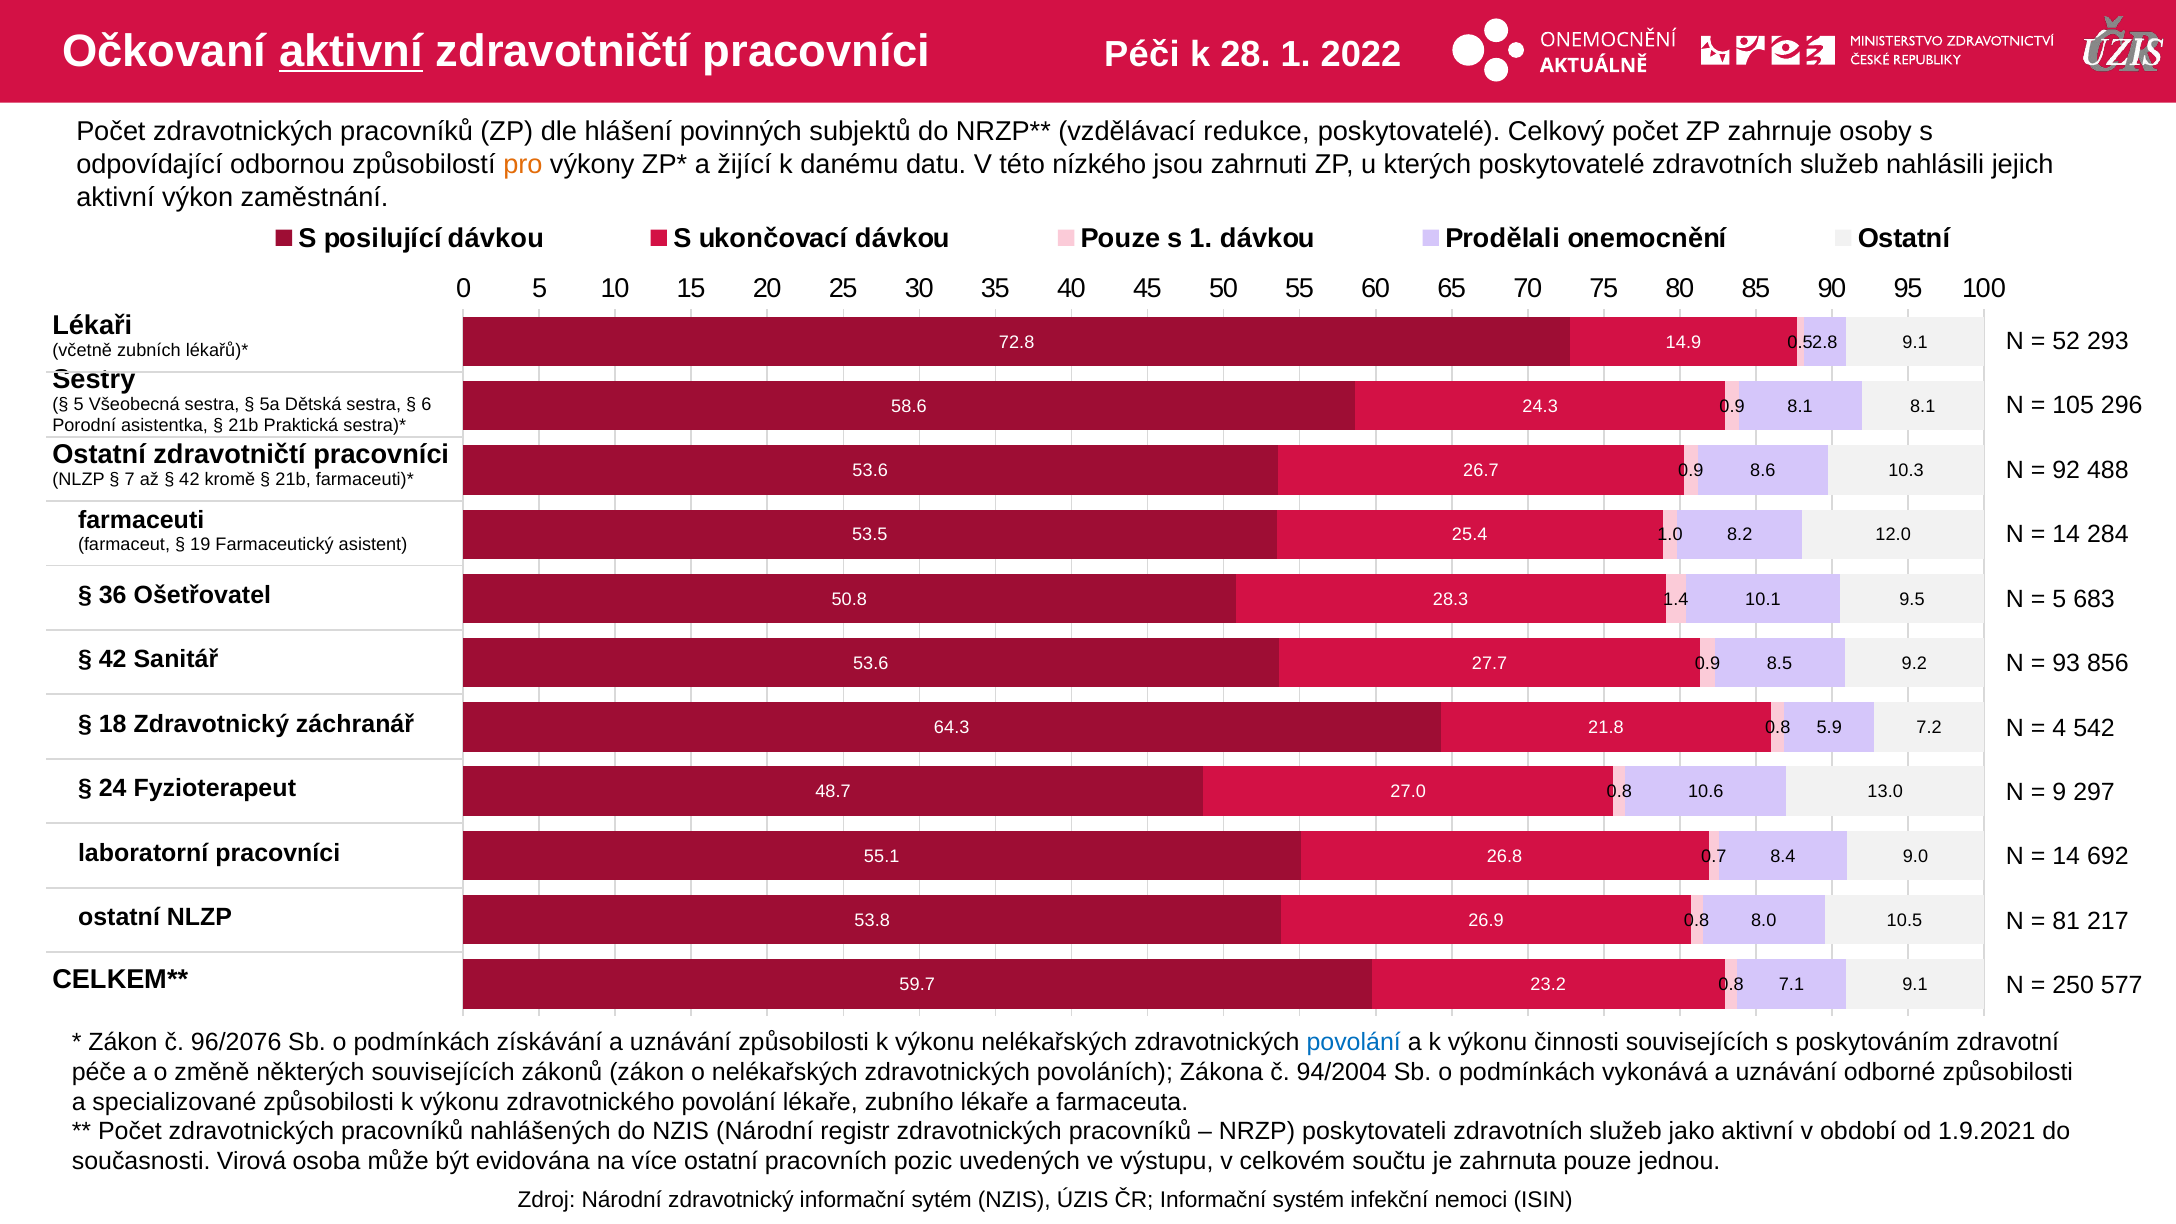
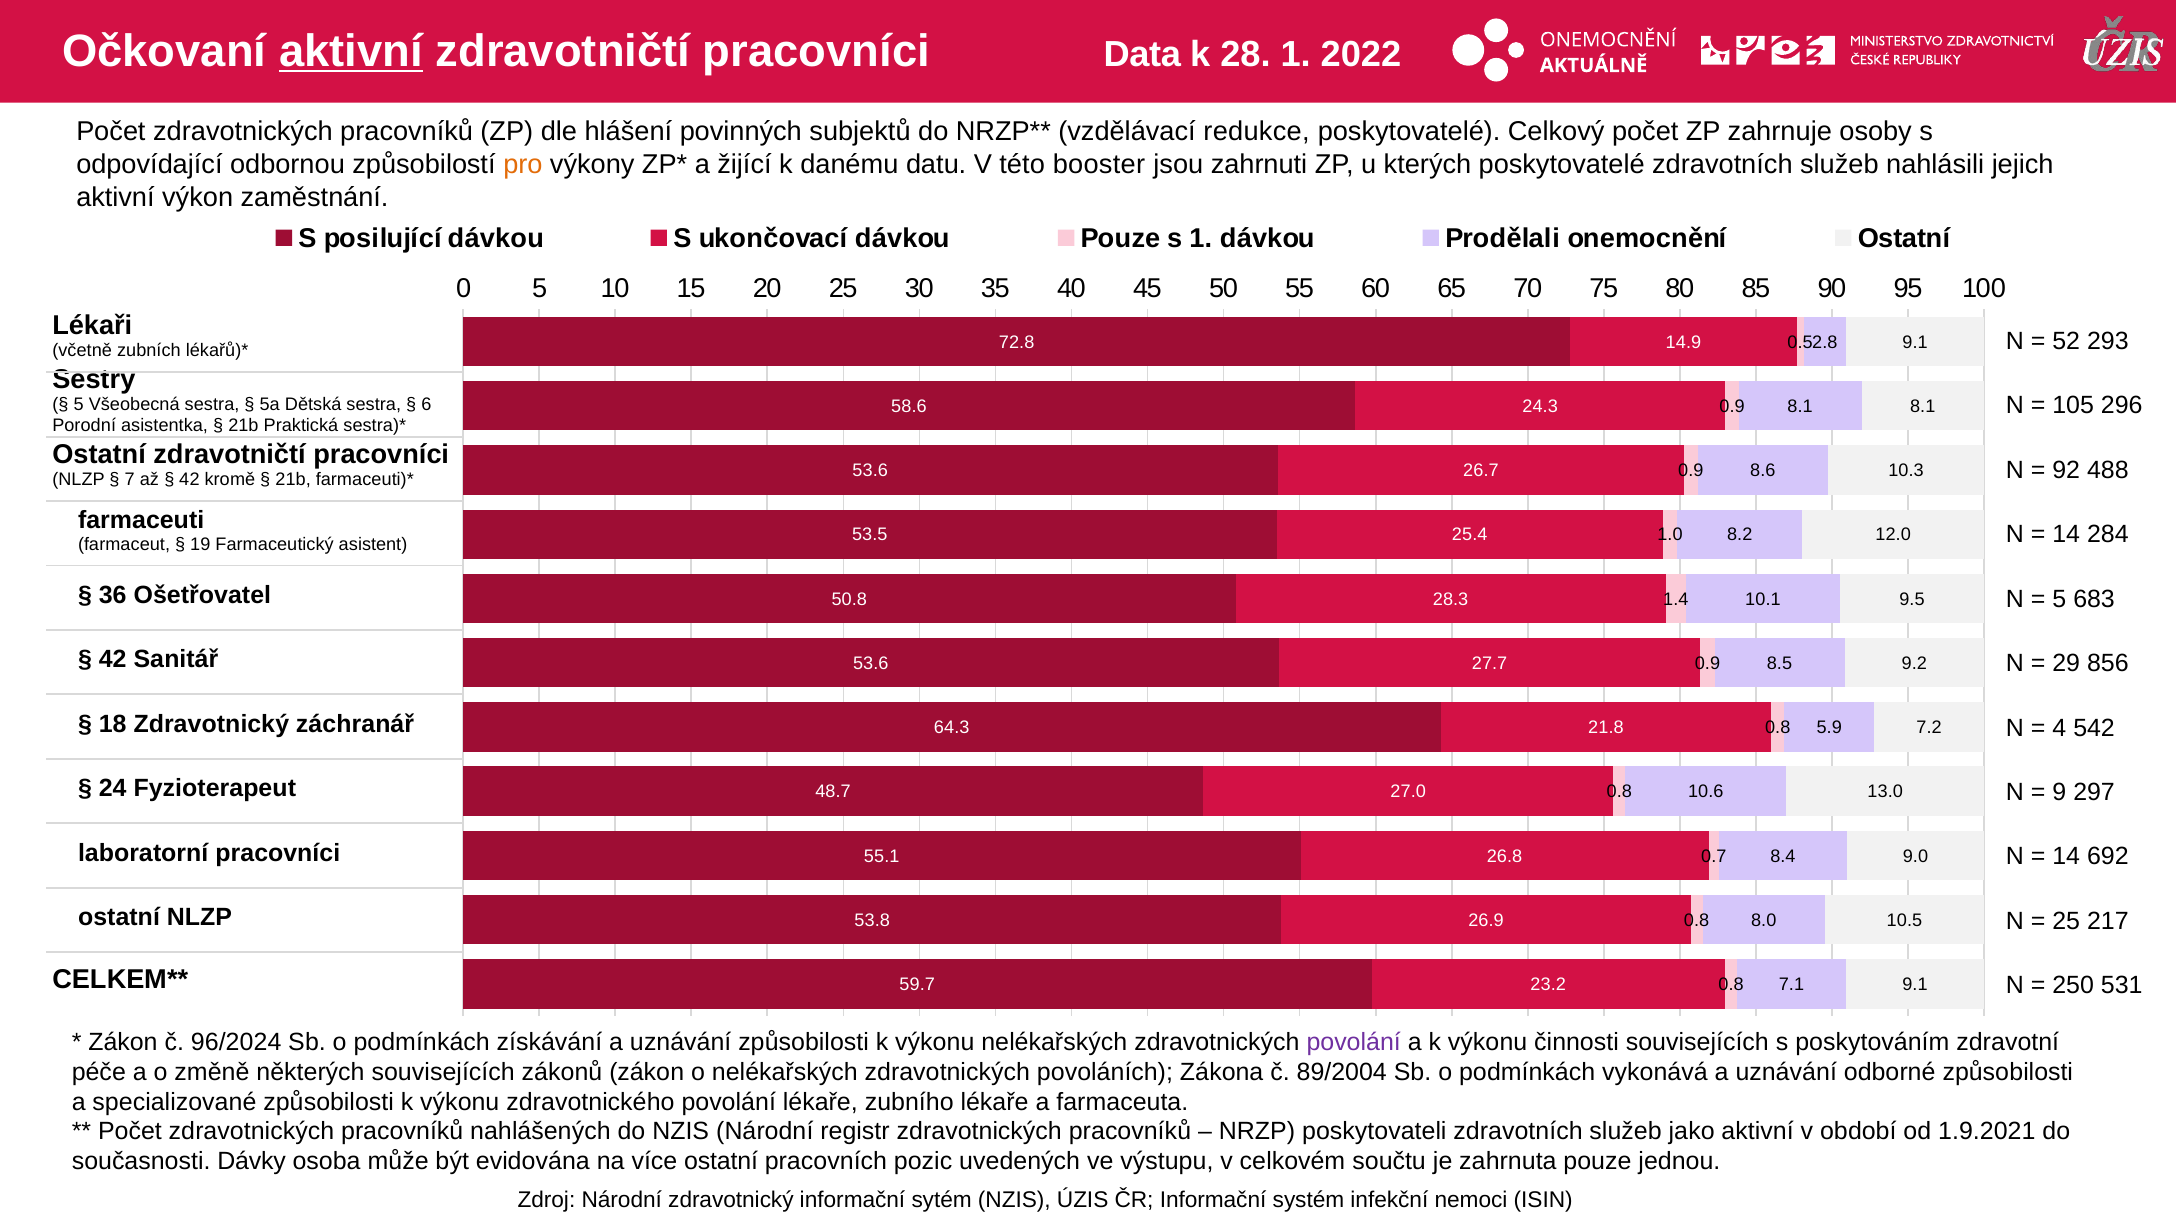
Péči: Péči -> Data (1142, 55)
nízkého: nízkého -> booster (1099, 165)
93: 93 -> 29 (2066, 663)
81: 81 -> 25 (2066, 921)
577: 577 -> 531 (2122, 986)
96/2076: 96/2076 -> 96/2024 (236, 1042)
povolání colour: blue -> purple (1354, 1042)
94/2004: 94/2004 -> 89/2004 (1342, 1072)
Virová: Virová -> Dávky (252, 1162)
